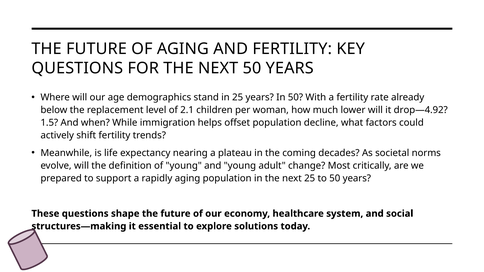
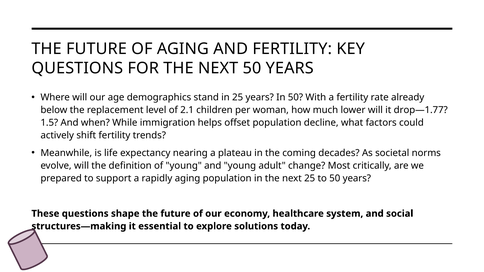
drop—4.92: drop—4.92 -> drop—1.77 (421, 110)
